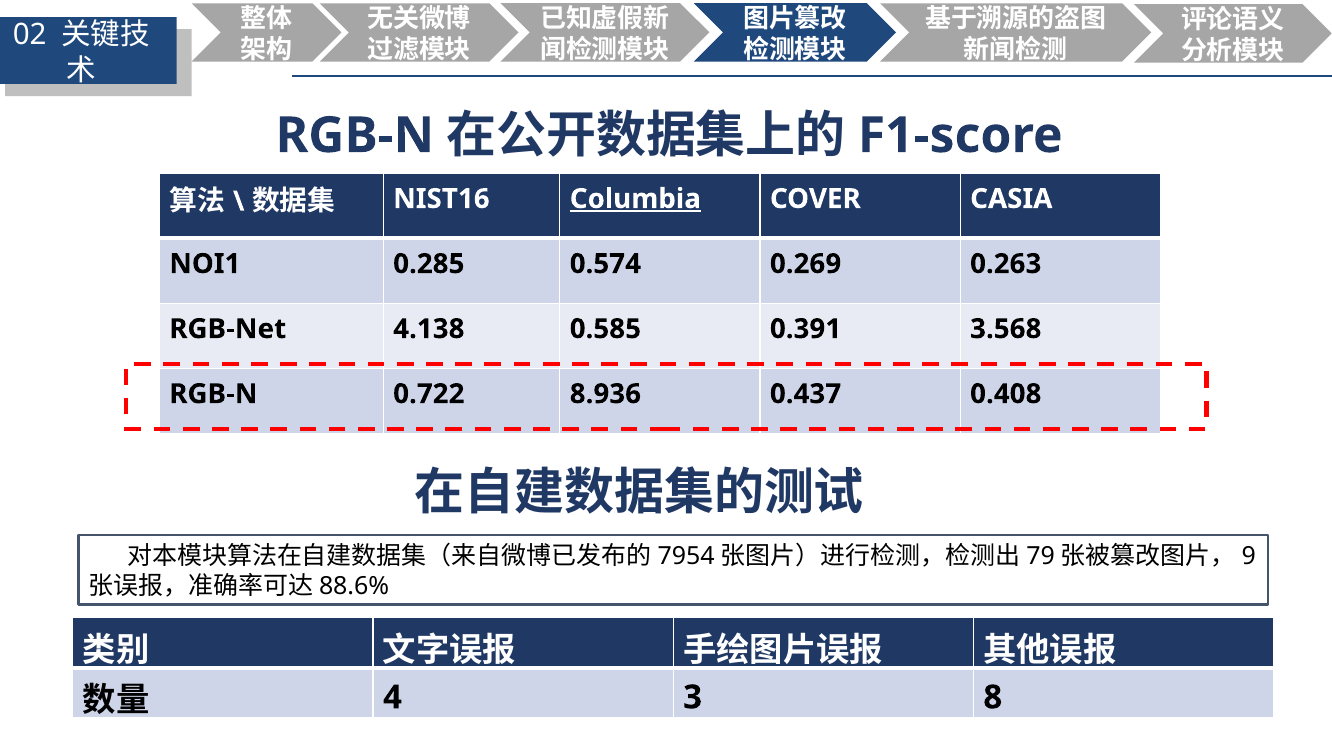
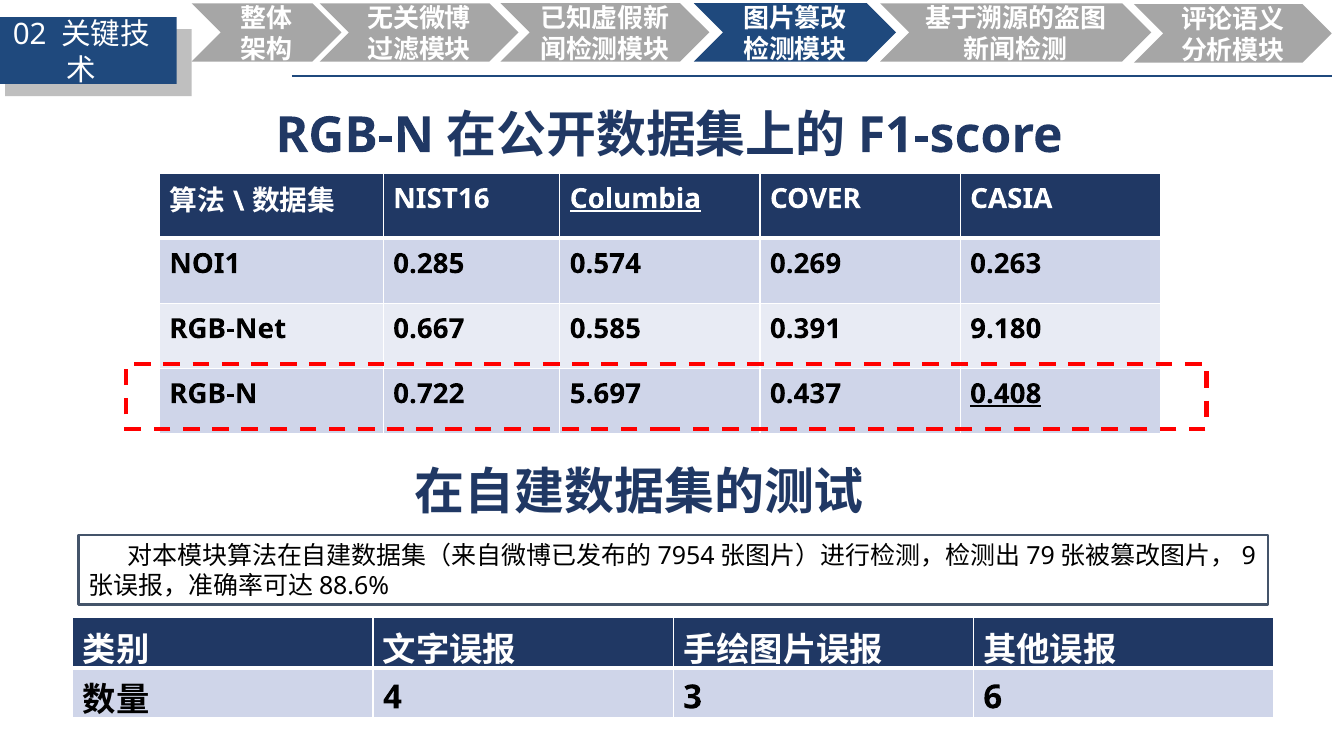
4.138: 4.138 -> 0.667 (429, 329)
3.568: 3.568 -> 9.180 (1006, 329)
8.936: 8.936 -> 5.697 (605, 394)
0.408 underline: none -> present (1006, 394)
8: 8 -> 6 (993, 698)
